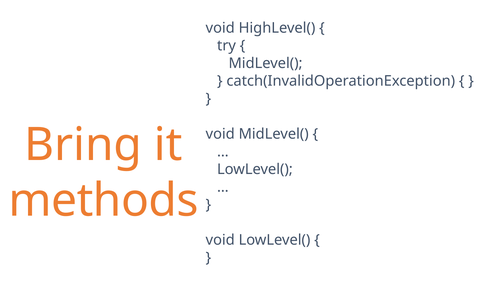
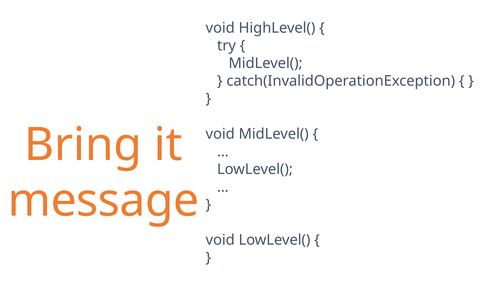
methods: methods -> message (104, 200)
